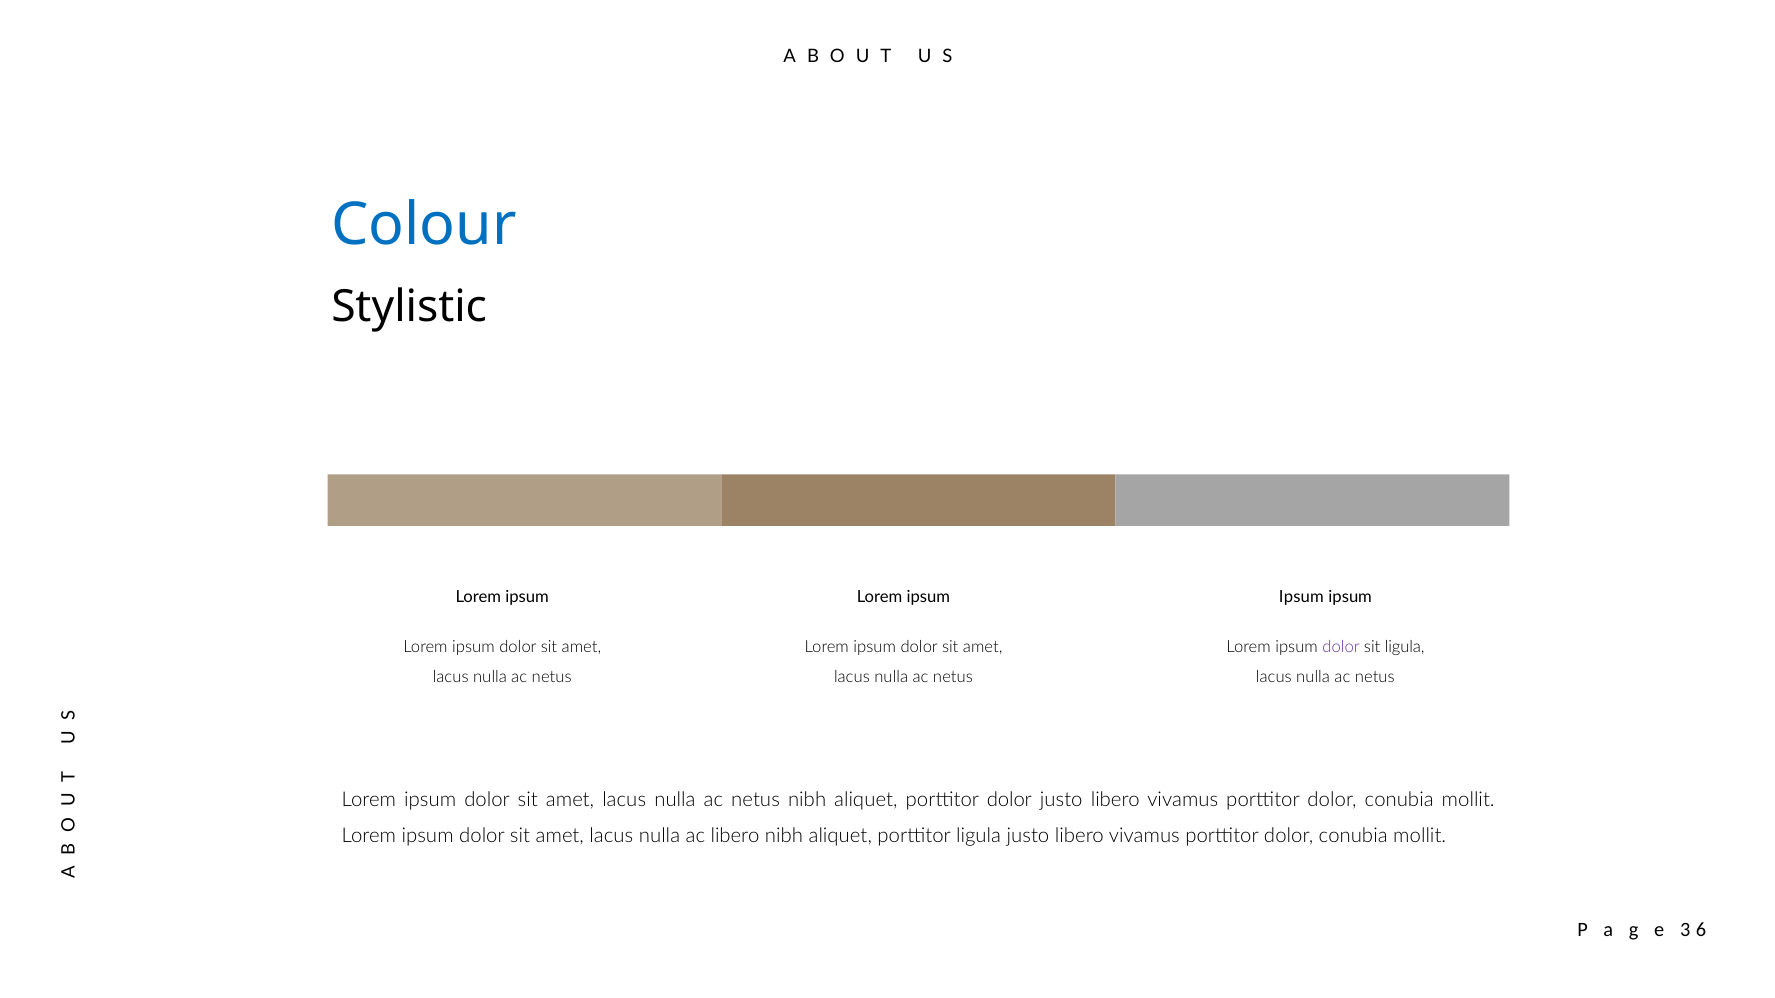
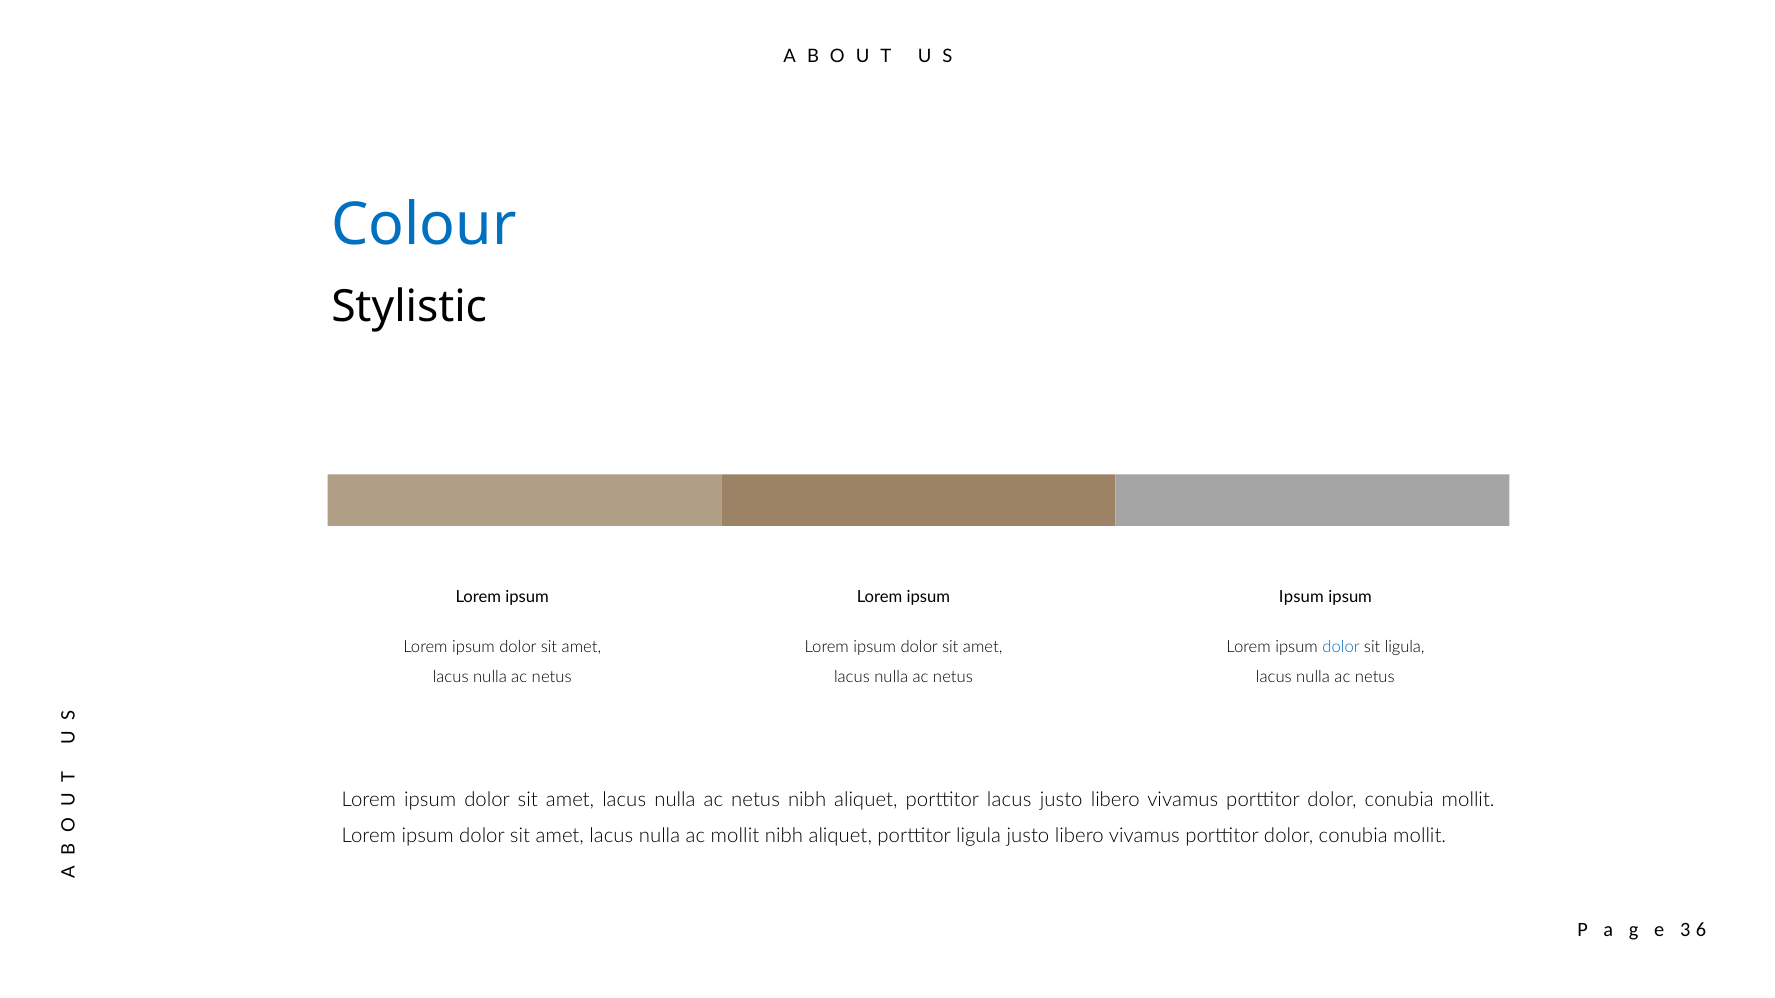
dolor colour: purple -> blue (1341, 647)
aliquet porttitor dolor: dolor -> lacus (1009, 800)
ac libero: libero -> mollit (735, 836)
